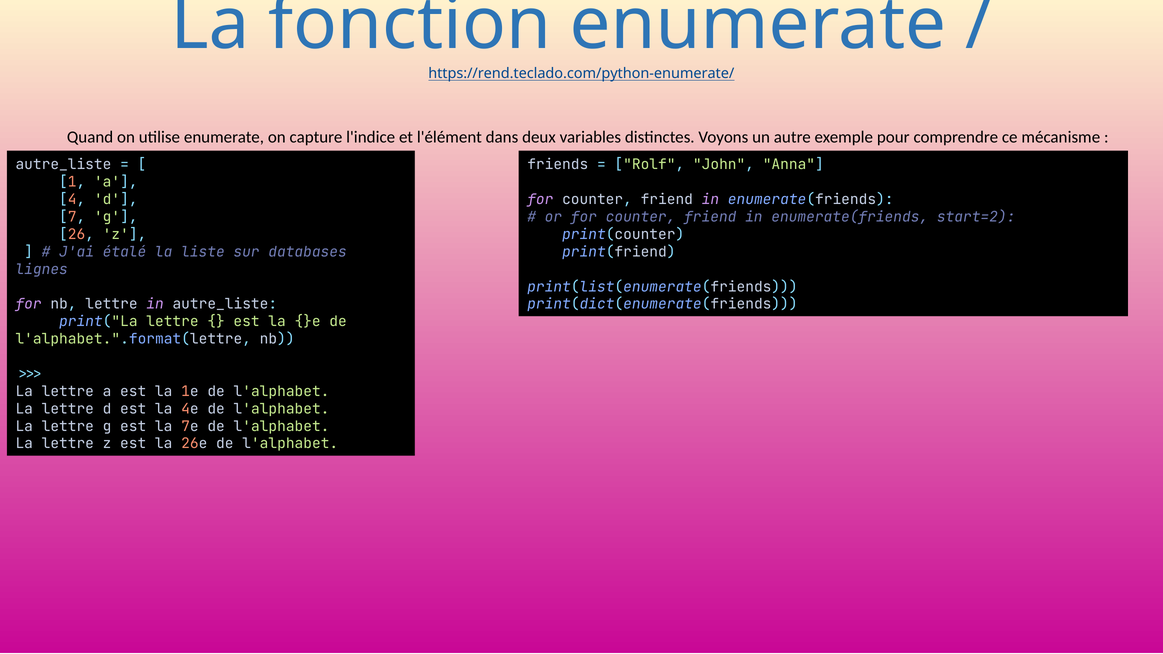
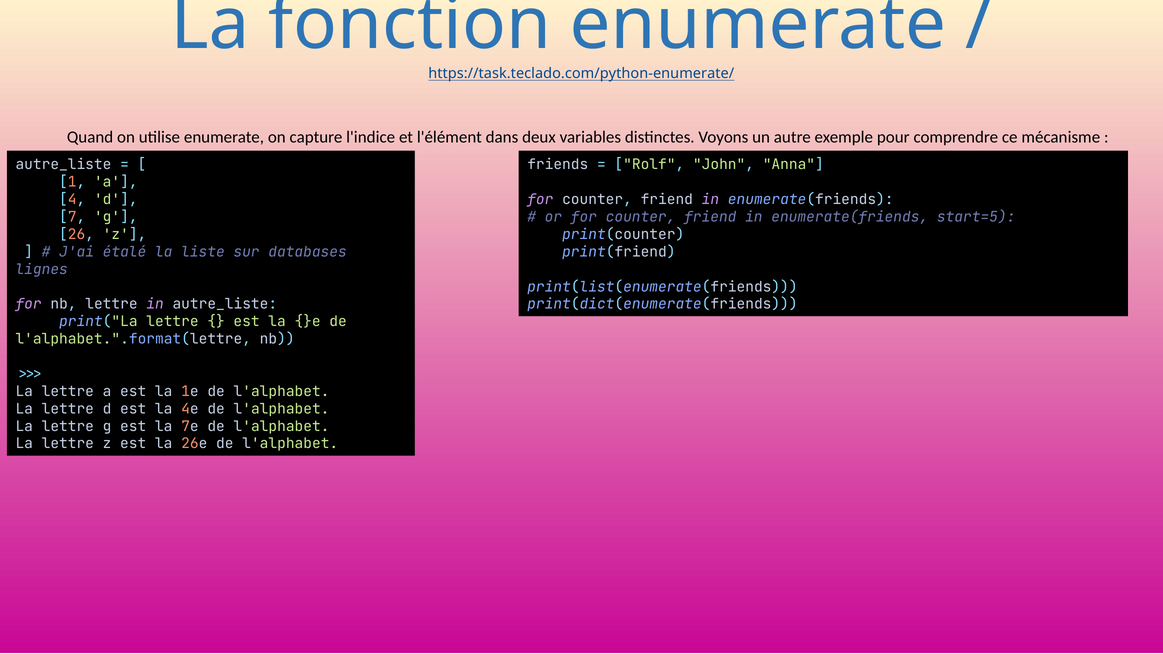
https://rend.teclado.com/python-enumerate/: https://rend.teclado.com/python-enumerate/ -> https://task.teclado.com/python-enumerate/ (581, 74)
start=2: start=2 -> start=5 (976, 217)
